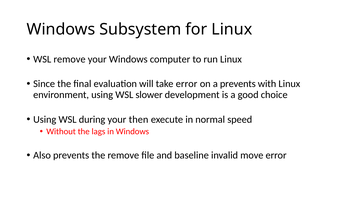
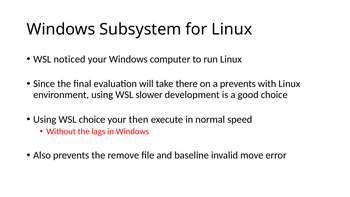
WSL remove: remove -> noticed (69, 59)
take error: error -> there (187, 84)
WSL during: during -> choice (92, 119)
